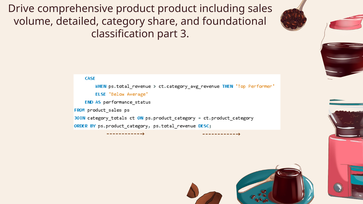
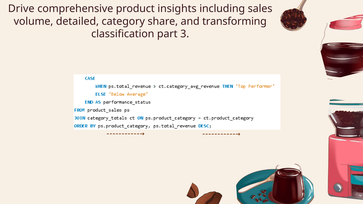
product product: product -> insights (177, 9)
foundational: foundational -> transforming (234, 21)
